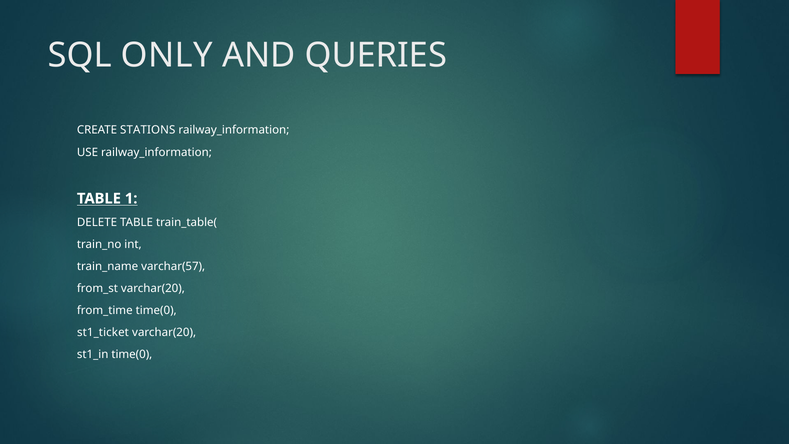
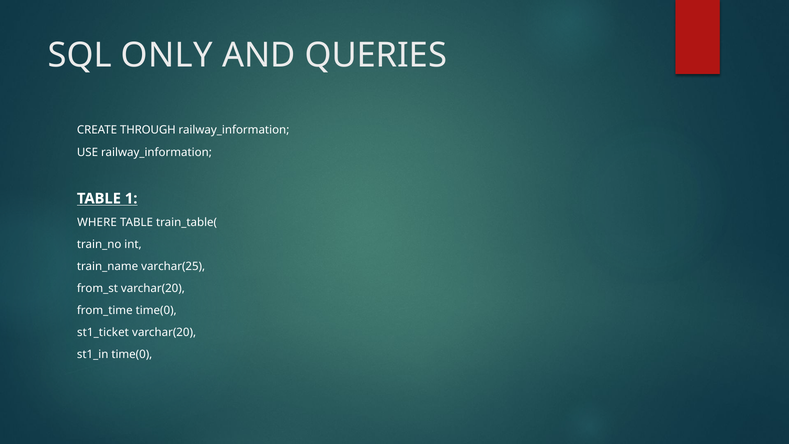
STATIONS: STATIONS -> THROUGH (148, 130)
DELETE: DELETE -> WHERE (97, 222)
varchar(57: varchar(57 -> varchar(25 (173, 266)
